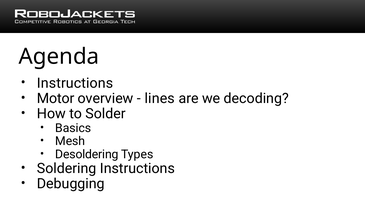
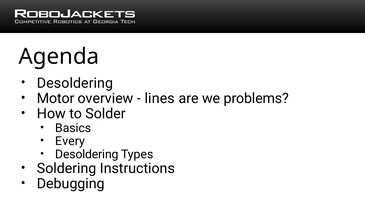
Instructions: Instructions -> Desoldering (75, 83)
decoding: decoding -> problems (256, 99)
Mesh: Mesh -> Every (70, 141)
